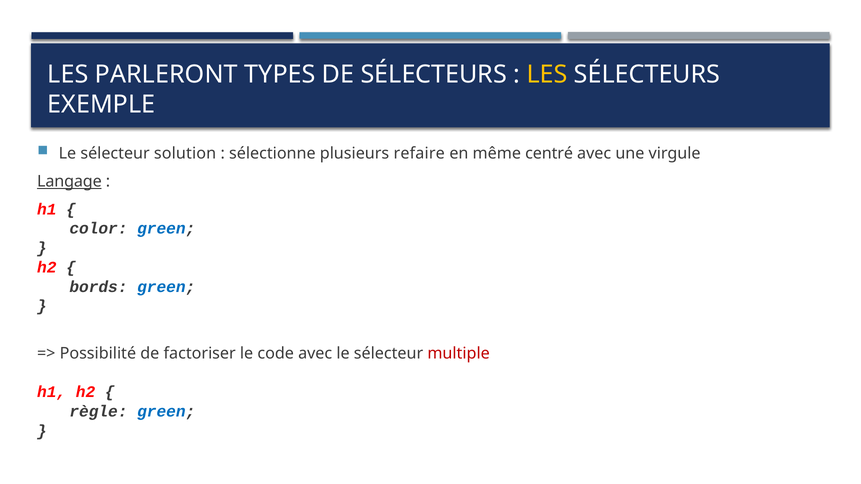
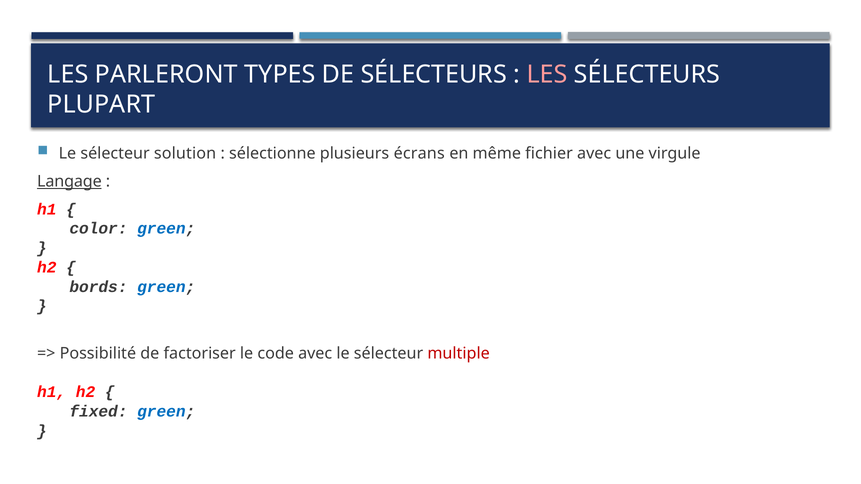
LES colour: yellow -> pink (547, 74)
EXEMPLE: EXEMPLE -> PLUPART (101, 105)
refaire: refaire -> écrans (419, 153)
centré: centré -> fichier (549, 153)
règle: règle -> fixed (98, 412)
